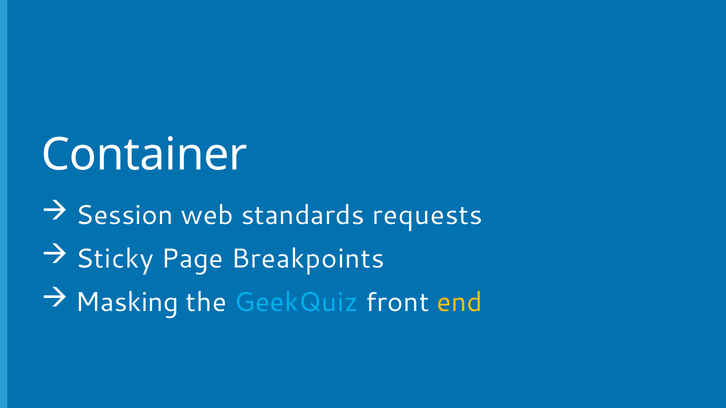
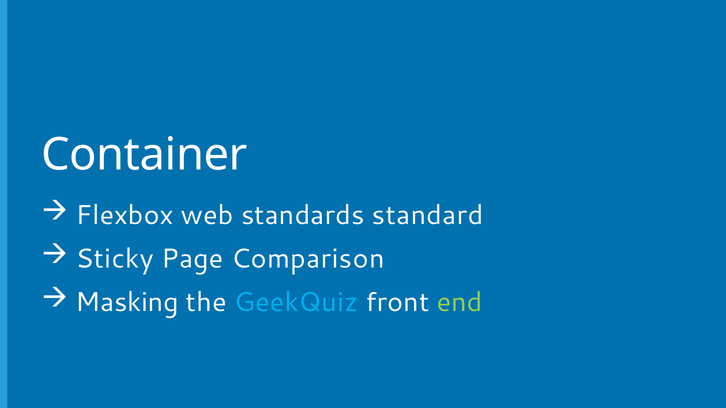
Session: Session -> Flexbox (125, 215)
requests: requests -> standard (428, 215)
Breakpoints: Breakpoints -> Comparison (308, 259)
end colour: yellow -> light green (460, 302)
